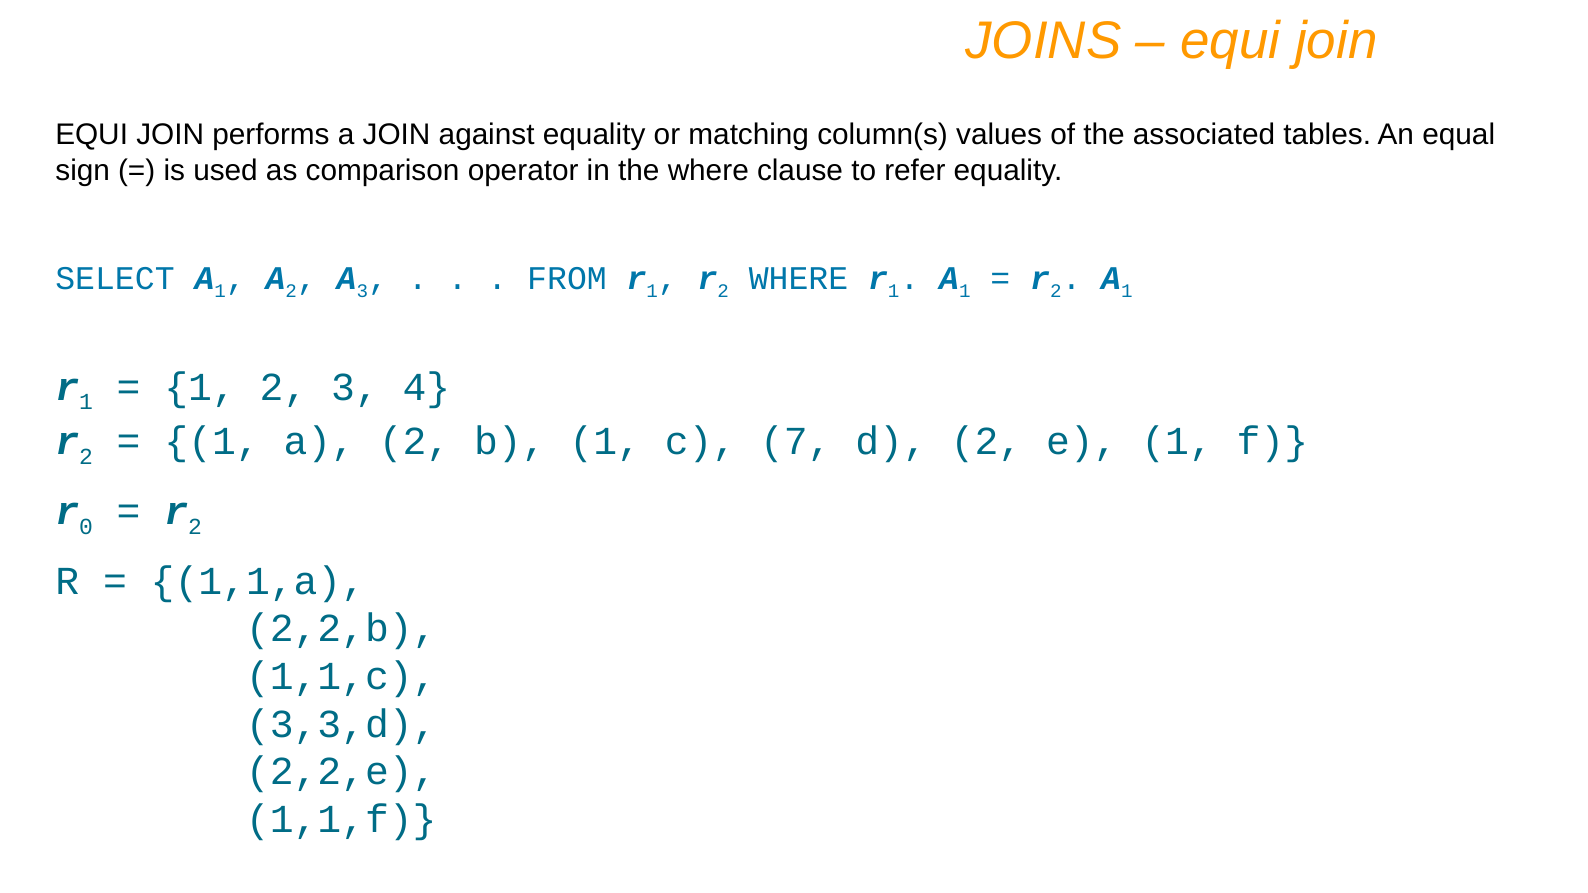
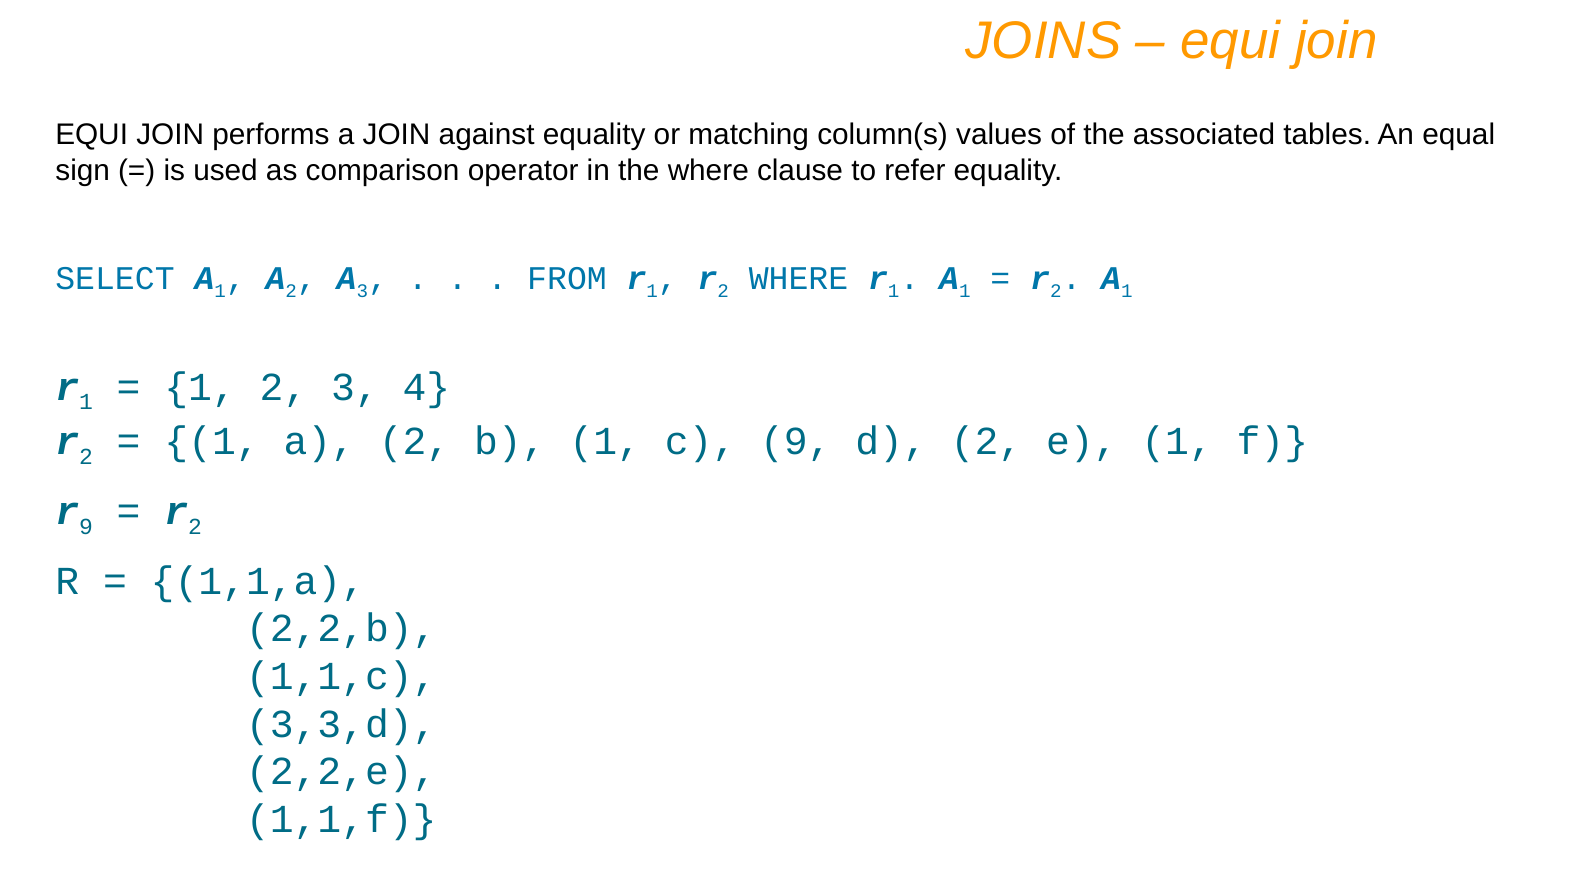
c 7: 7 -> 9 (796, 441)
r 0: 0 -> 9 (86, 527)
